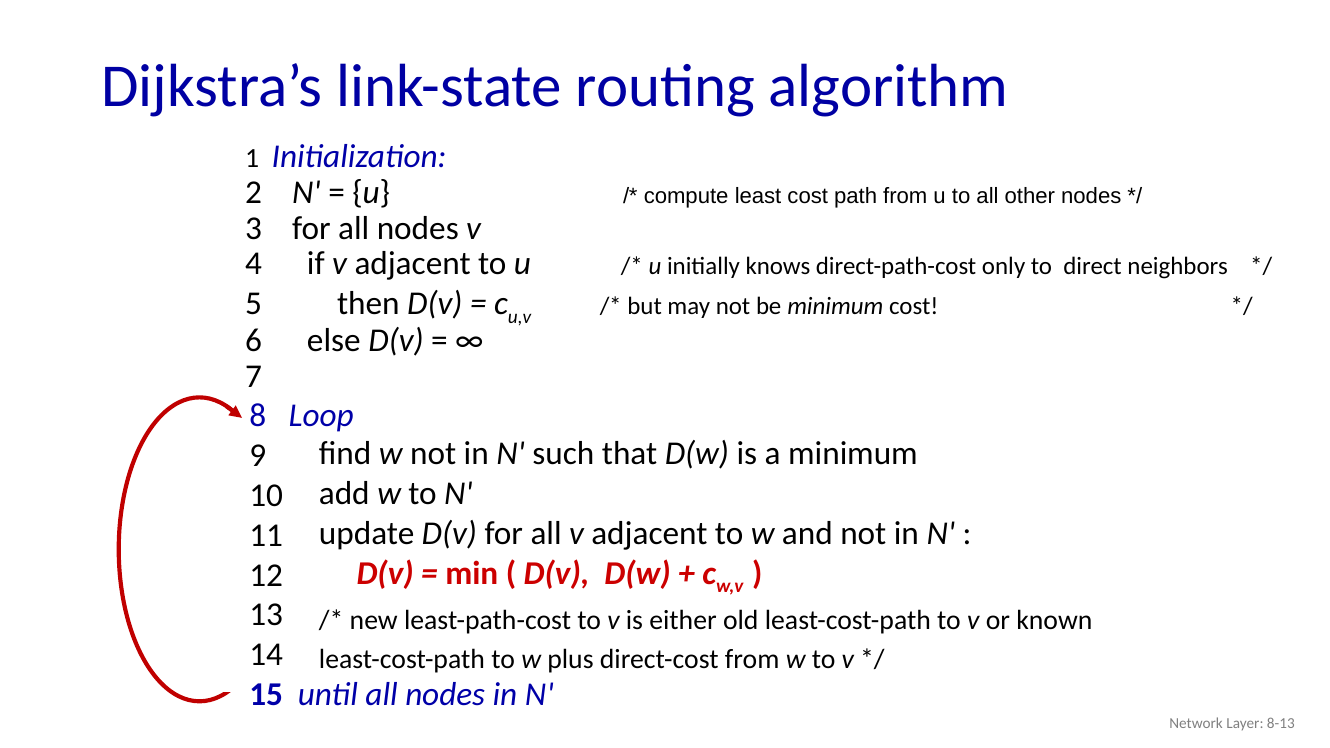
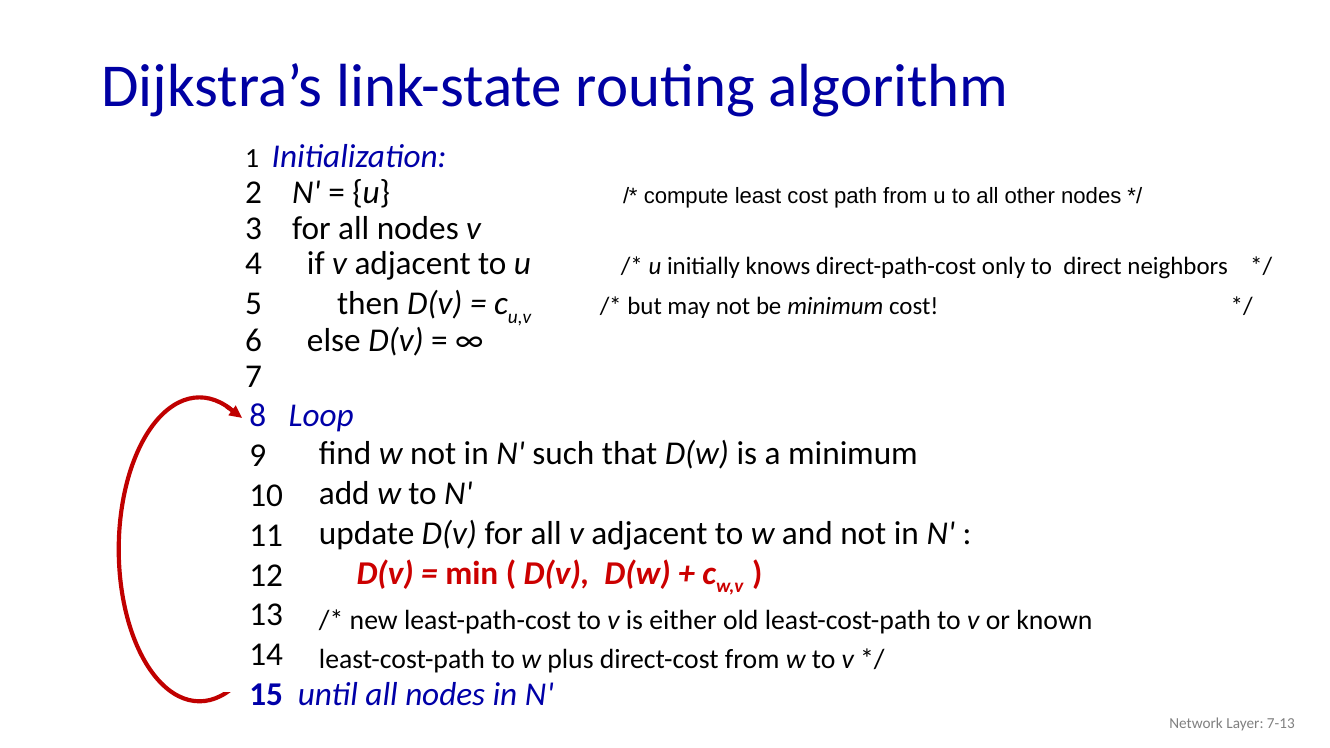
8-13: 8-13 -> 7-13 (1281, 724)
